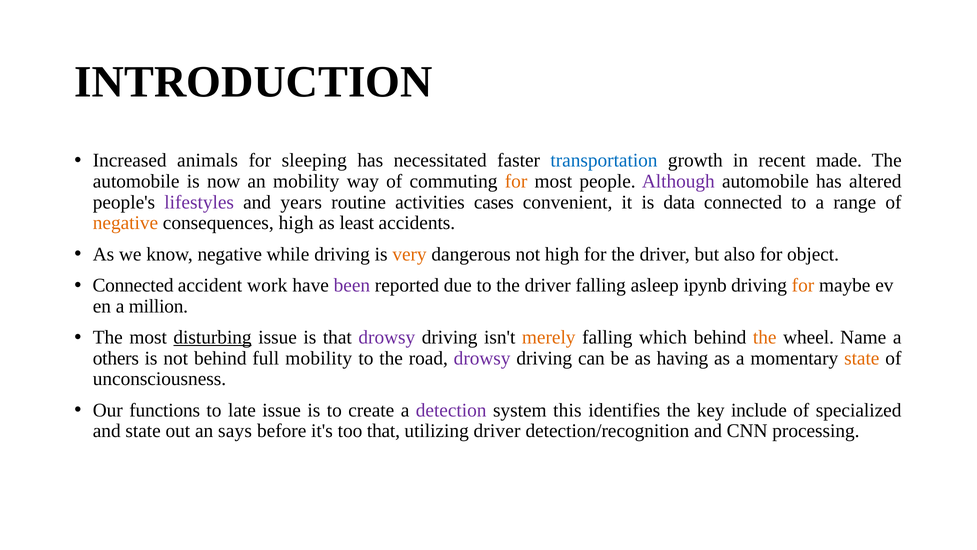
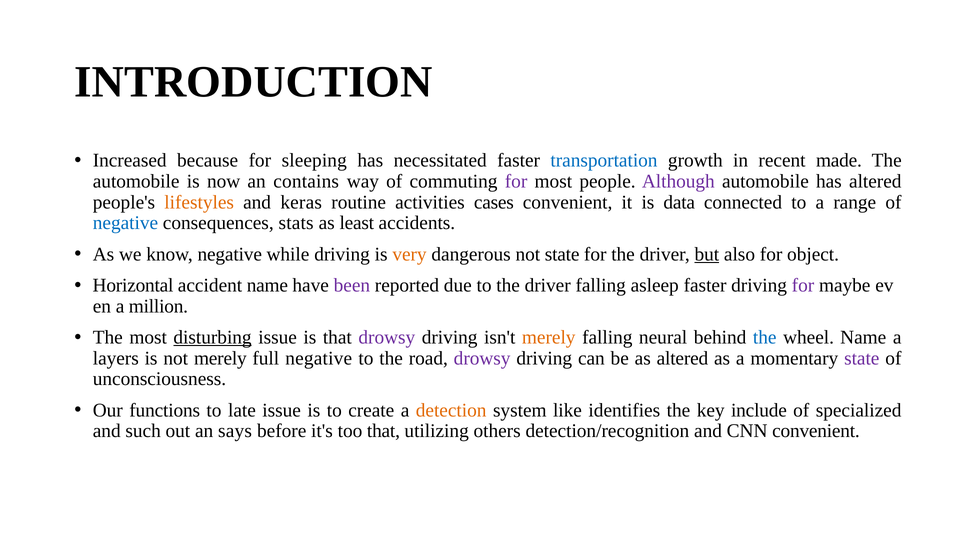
animals: animals -> because (208, 160)
an mobility: mobility -> contains (306, 181)
for colour: orange -> purple (516, 181)
lifestyles colour: purple -> orange (199, 202)
years: years -> keras (301, 202)
negative colour: orange -> blue (125, 223)
consequences high: high -> stats (296, 223)
not high: high -> state (562, 254)
but underline: none -> present (707, 254)
Connected: Connected -> Horizontal (133, 285)
accident work: work -> name (267, 285)
asleep ipynb: ipynb -> faster (705, 285)
for colour: orange -> purple (803, 285)
which: which -> neural (663, 337)
the colour: orange -> blue (765, 337)
others: others -> layers (116, 358)
not behind: behind -> merely (220, 358)
full mobility: mobility -> negative (319, 358)
as having: having -> altered (682, 358)
state colour: orange -> purple (862, 358)
detection colour: purple -> orange (451, 410)
this: this -> like (567, 410)
and state: state -> such (143, 431)
utilizing driver: driver -> others (497, 431)
CNN processing: processing -> convenient (816, 431)
